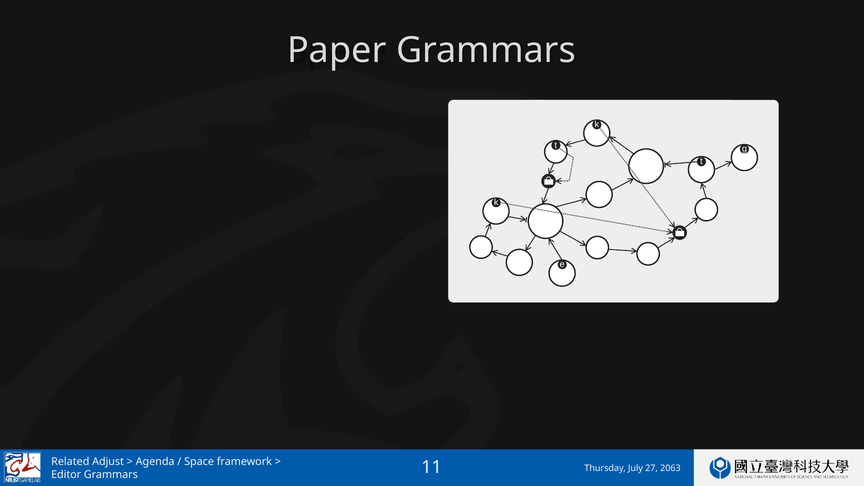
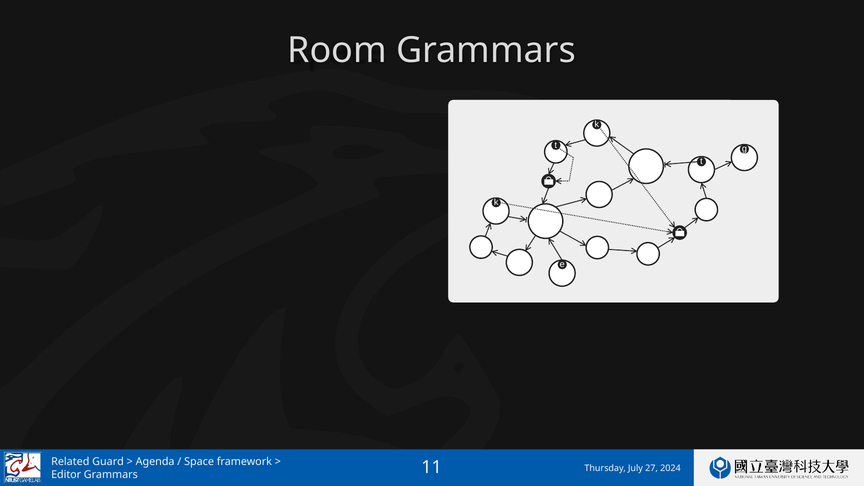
Paper: Paper -> Room (337, 51)
Adjust: Adjust -> Guard (108, 462)
2063: 2063 -> 2024 (670, 468)
